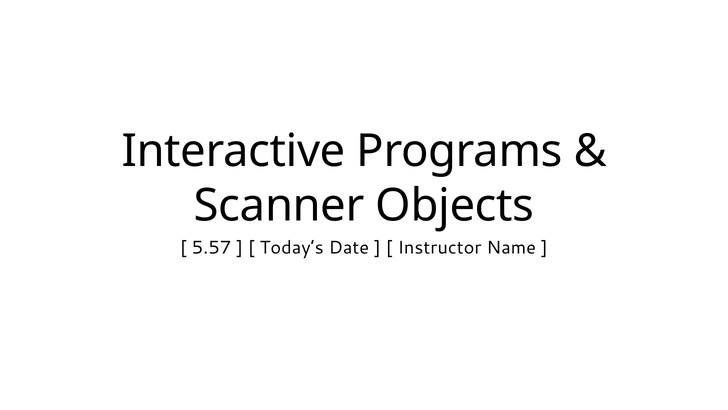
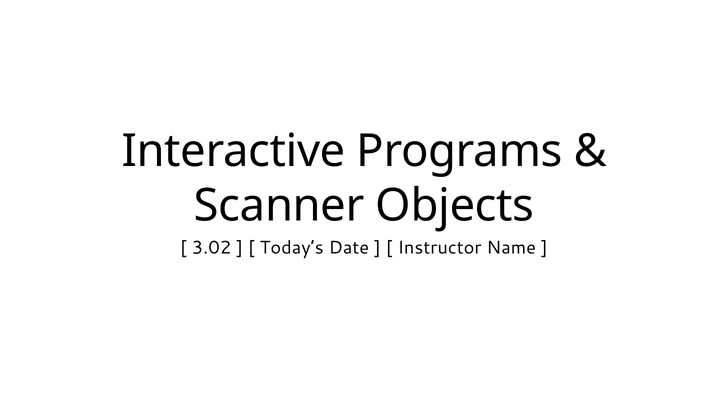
5.57: 5.57 -> 3.02 (212, 247)
